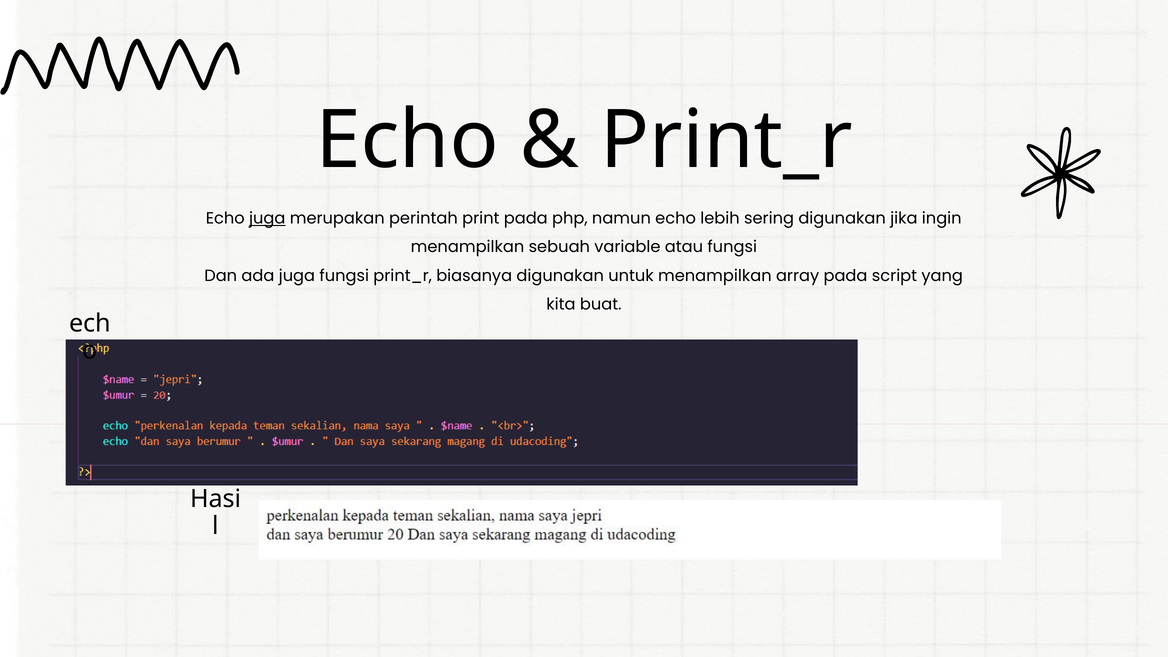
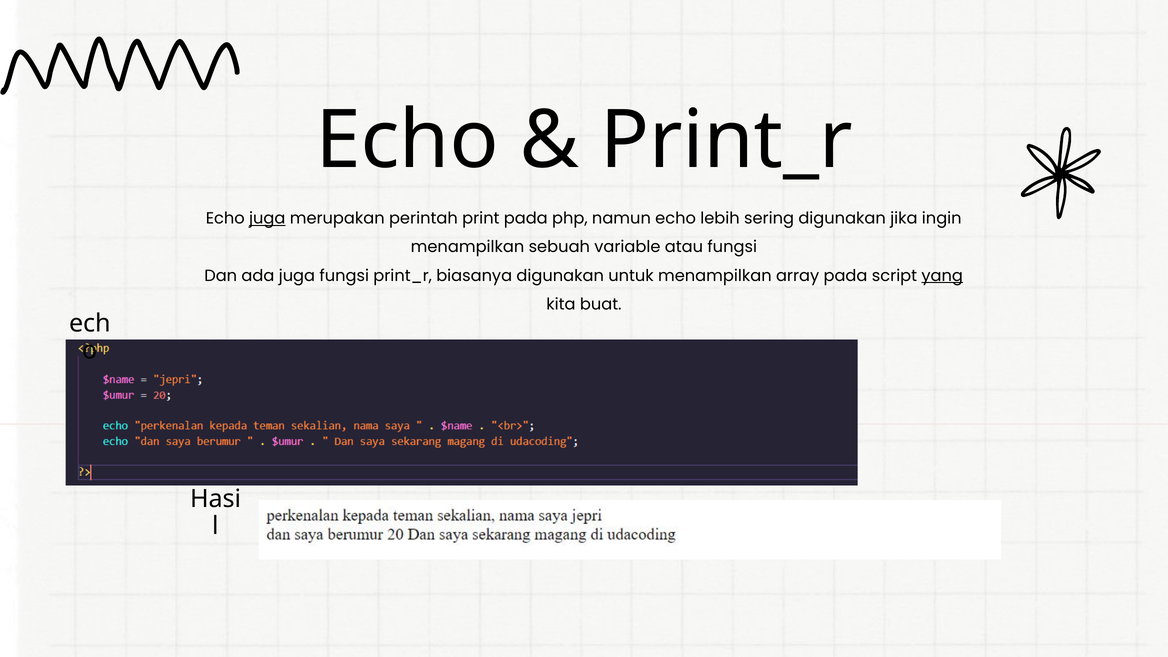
yang underline: none -> present (942, 276)
